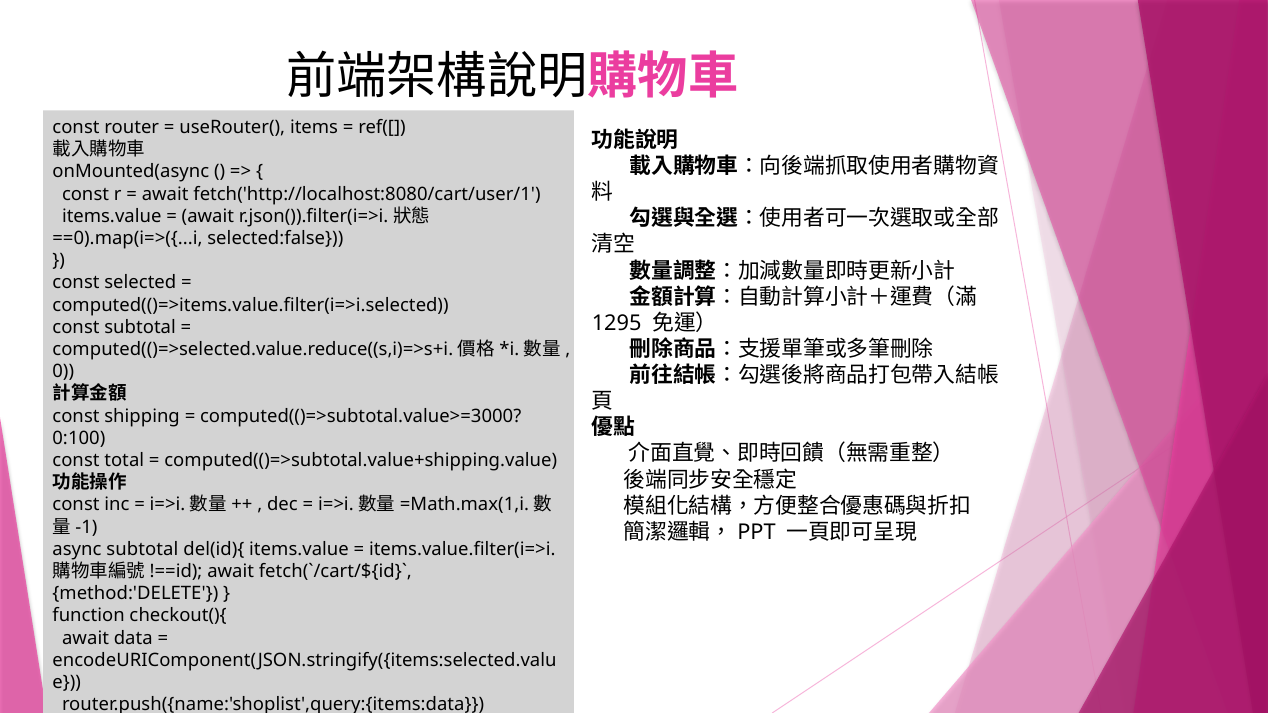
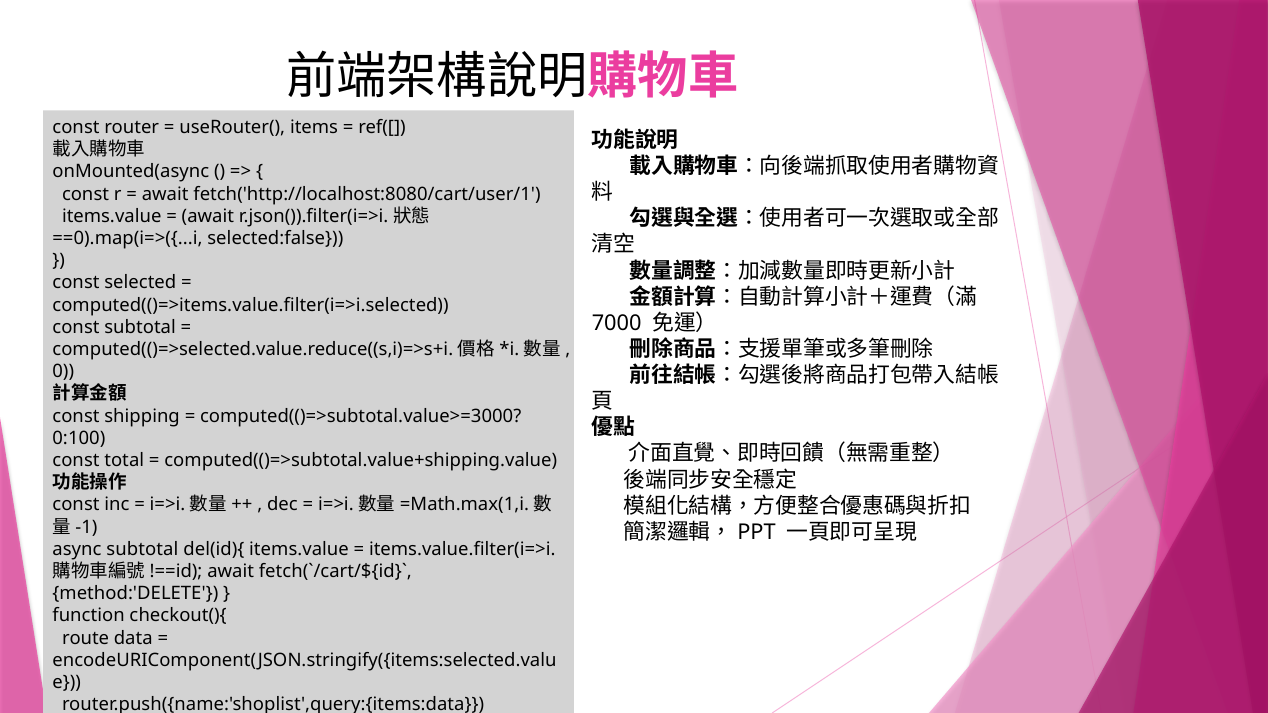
1295: 1295 -> 7000 (617, 323)
await: await -> route (86, 638)
